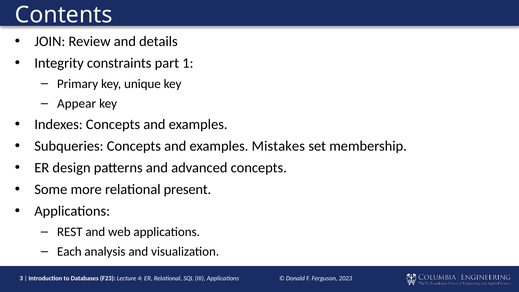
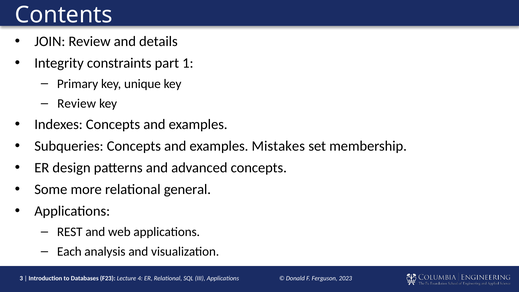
Appear: Appear -> Review (77, 104)
present: present -> general (187, 189)
